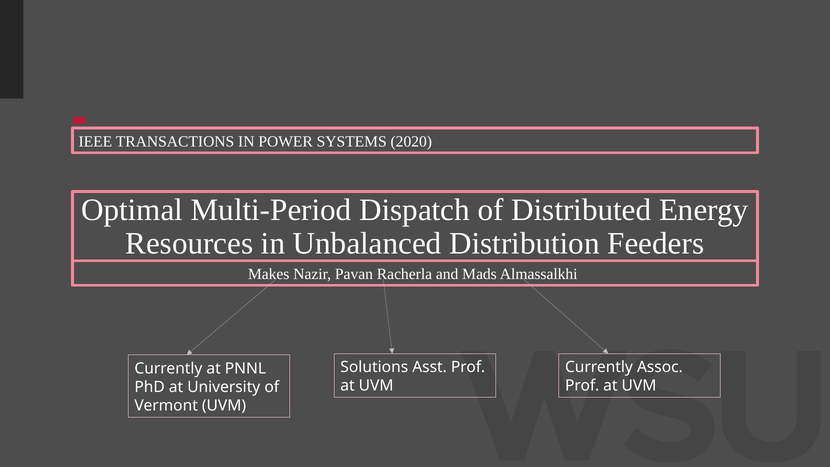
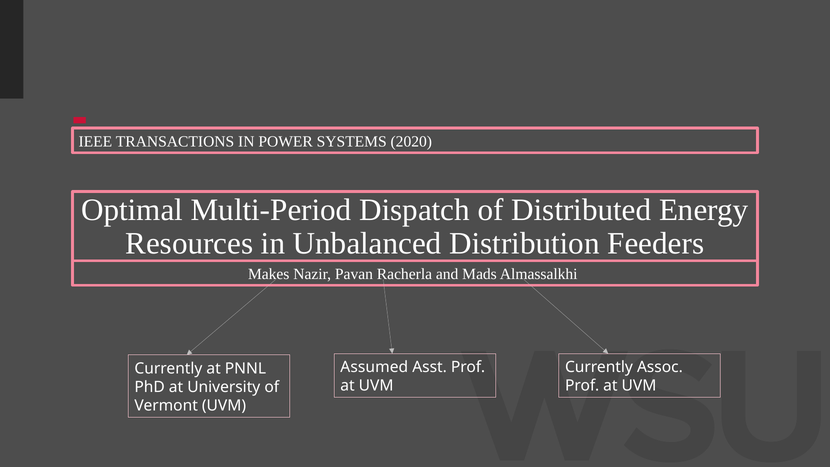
Solutions: Solutions -> Assumed (374, 367)
